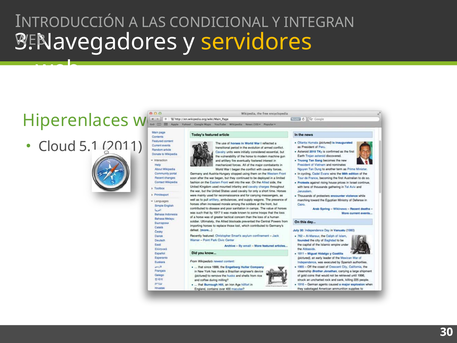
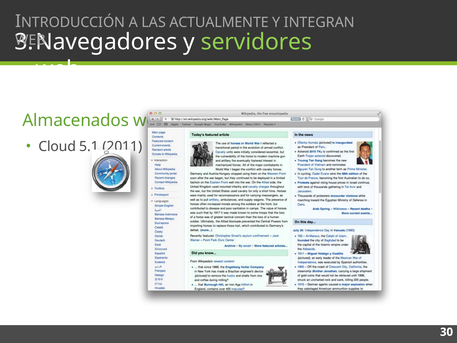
CONDICIONAL: CONDICIONAL -> ACTUALMENTE (219, 22)
servidores colour: yellow -> light green (256, 42)
Hiperenlaces: Hiperenlaces -> Almacenados (76, 120)
